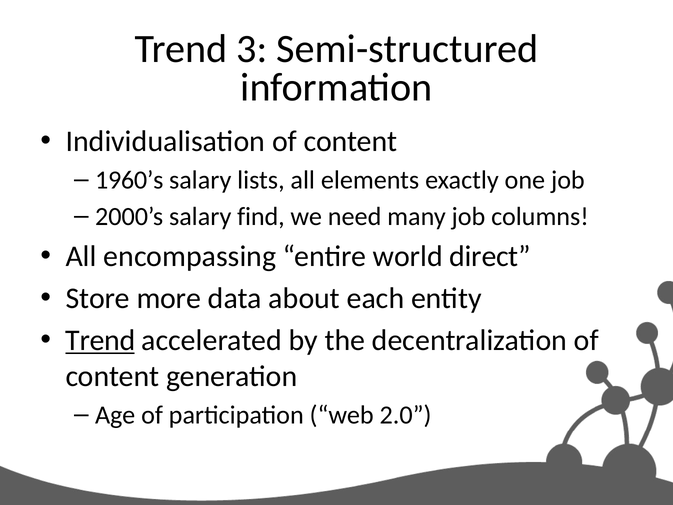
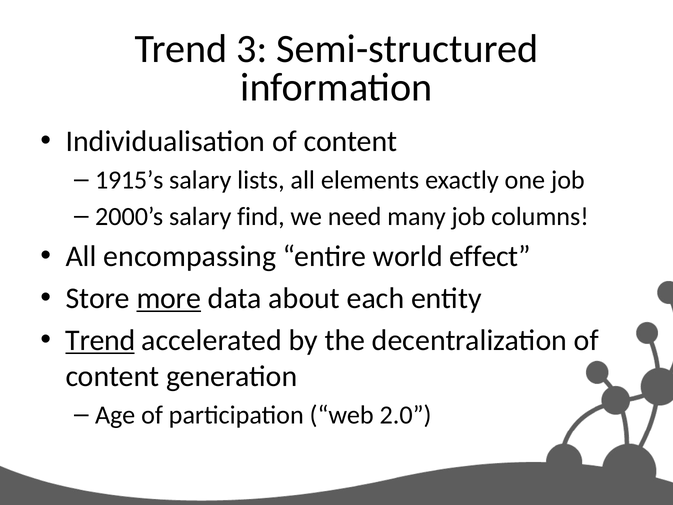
1960’s: 1960’s -> 1915’s (129, 180)
direct: direct -> effect (490, 256)
more underline: none -> present (169, 298)
